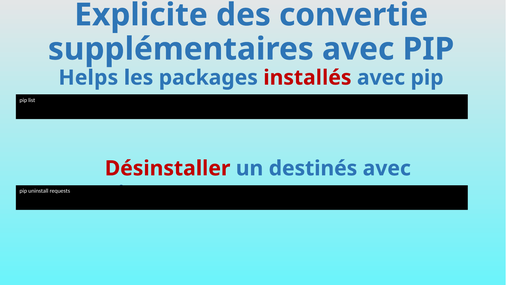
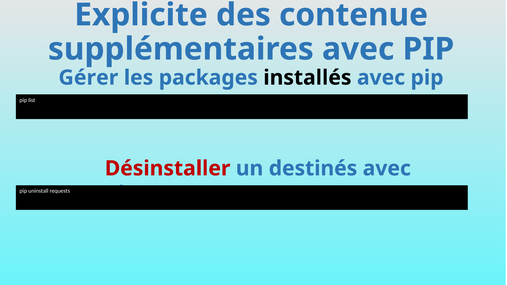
convertie: convertie -> contenue (354, 15)
Helps: Helps -> Gérer (88, 78)
installés colour: red -> black (307, 78)
